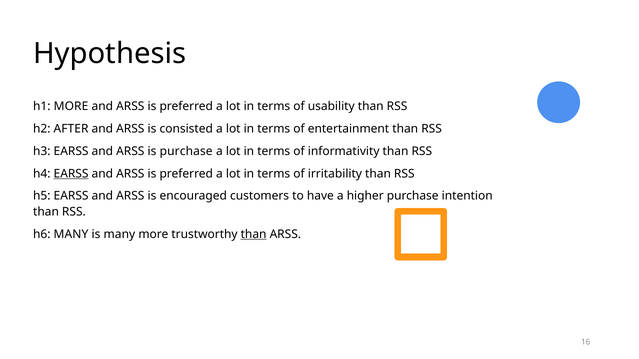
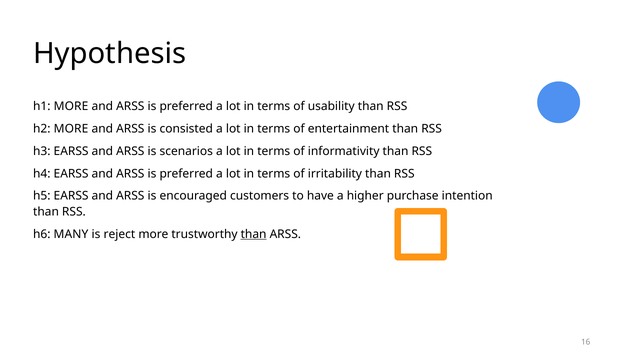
h2 AFTER: AFTER -> MORE (71, 129)
is purchase: purchase -> scenarios (186, 151)
EARSS underline: present -> none (71, 174)
is many: many -> reject (119, 235)
